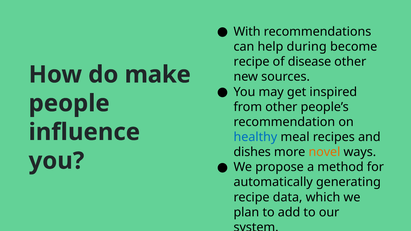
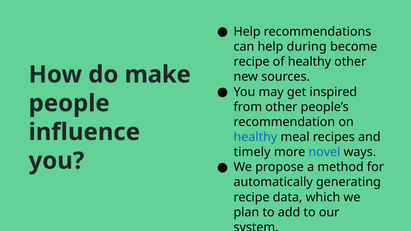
With: With -> Help (247, 32)
of disease: disease -> healthy (309, 62)
dishes: dishes -> timely (252, 152)
novel colour: orange -> blue (324, 152)
